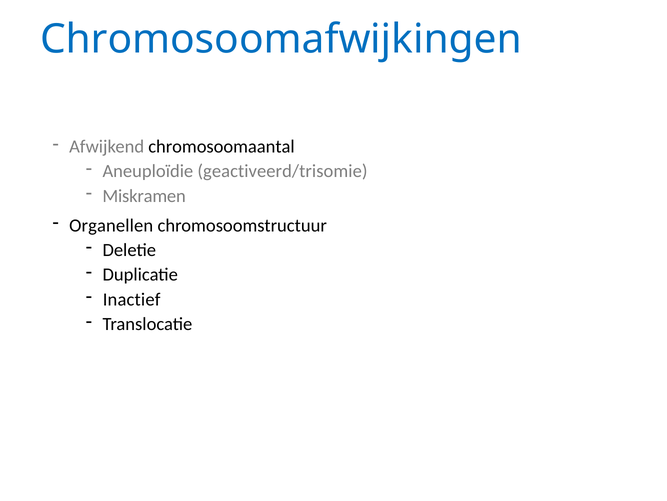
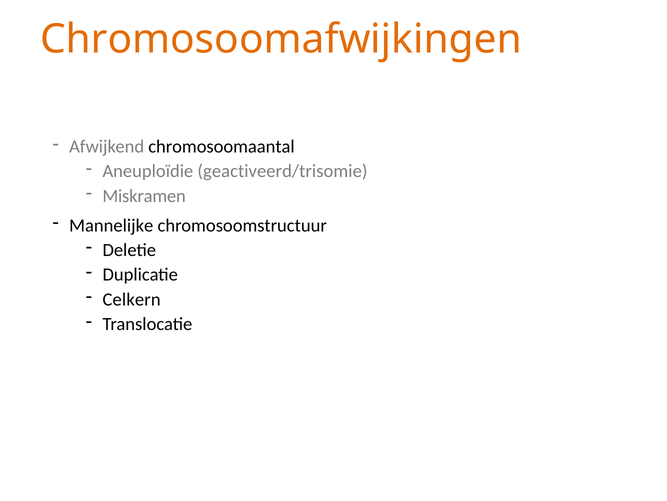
Chromosoomafwijkingen colour: blue -> orange (281, 39)
Organellen: Organellen -> Mannelijke (111, 225)
Inactief: Inactief -> Celkern (132, 299)
